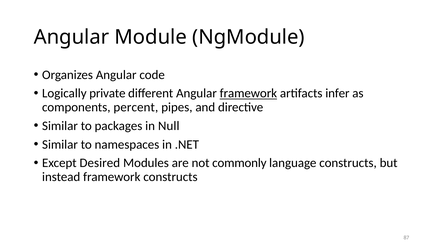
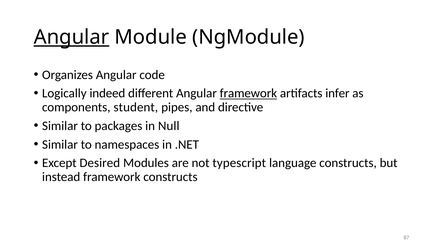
Angular underline: none -> present (72, 37)
private: private -> indeed (107, 93)
percent: percent -> student (136, 107)
commonly: commonly -> typescript (239, 163)
